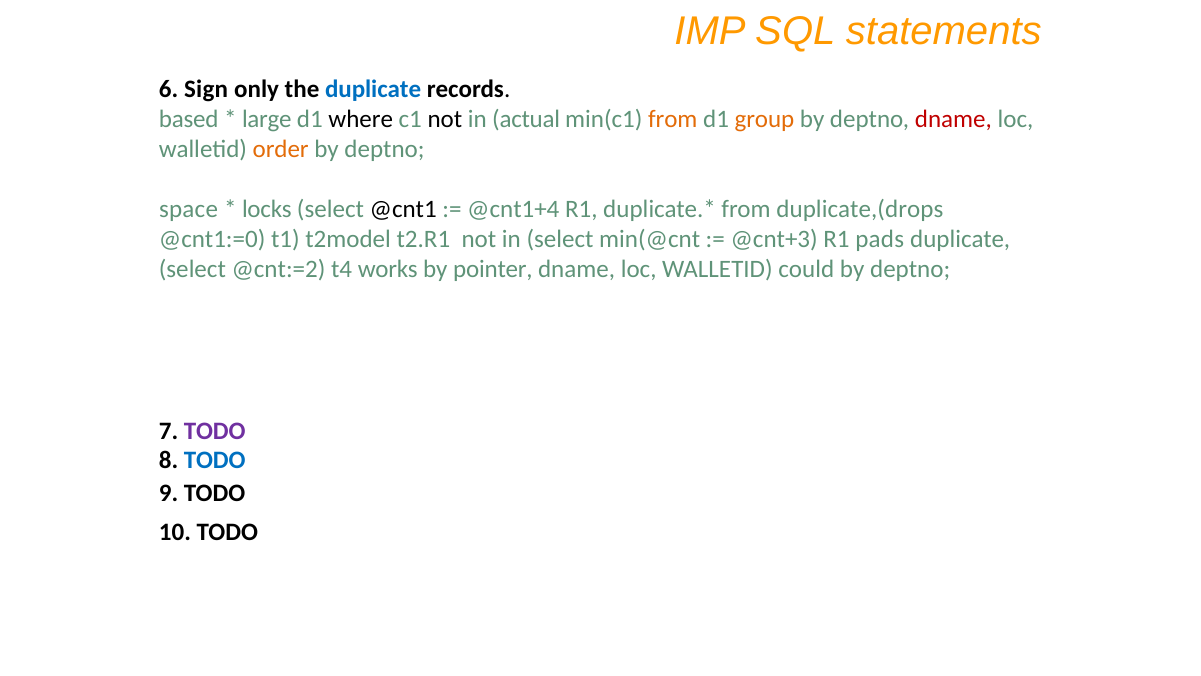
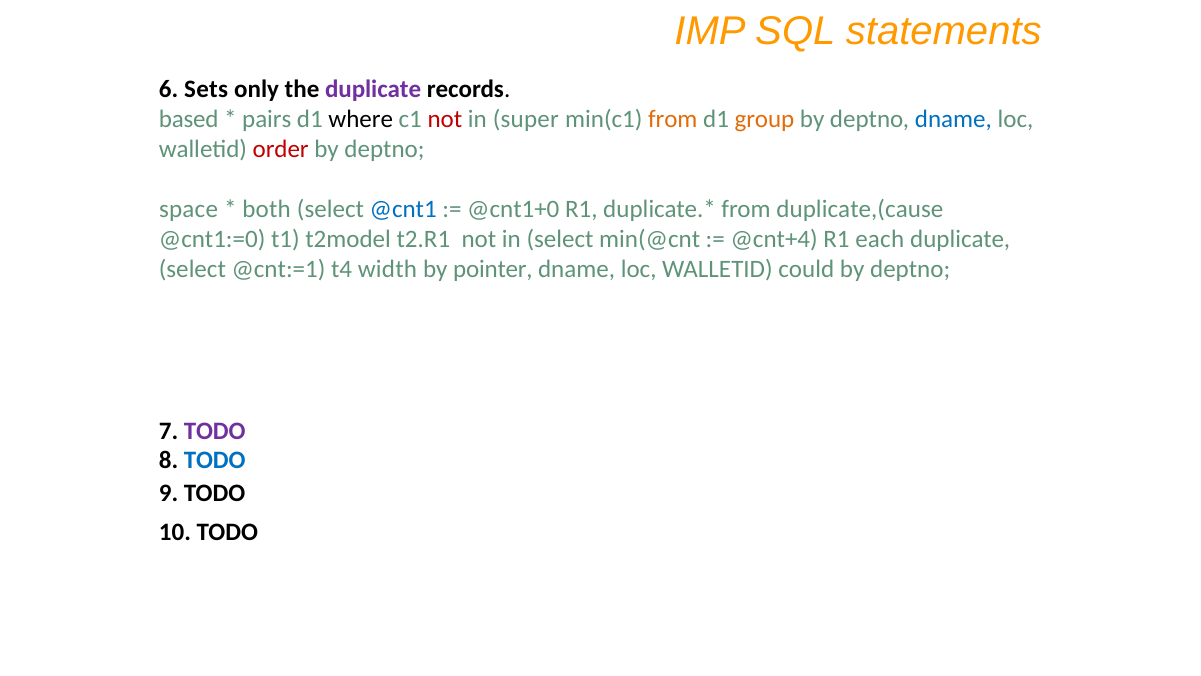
Sign: Sign -> Sets (206, 89)
duplicate colour: blue -> purple (373, 89)
large: large -> pairs (267, 119)
not colour: black -> red (445, 119)
actual: actual -> super (526, 119)
dname colour: red -> blue (953, 119)
order colour: orange -> red (281, 149)
locks: locks -> both (267, 209)
@cnt1 colour: black -> blue (403, 209)
@cnt1+4: @cnt1+4 -> @cnt1+0 (513, 209)
duplicate,(drops: duplicate,(drops -> duplicate,(cause (860, 209)
@cnt+3: @cnt+3 -> @cnt+4 (774, 239)
pads: pads -> each (880, 239)
@cnt:=2: @cnt:=2 -> @cnt:=1 (278, 269)
works: works -> width (387, 269)
